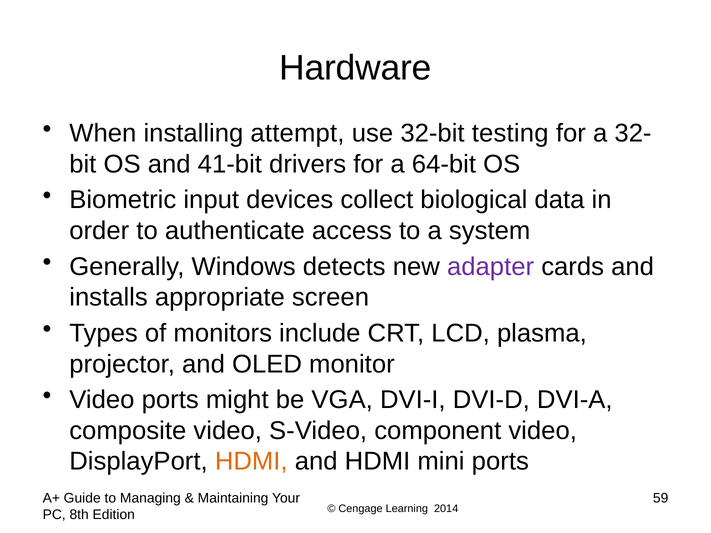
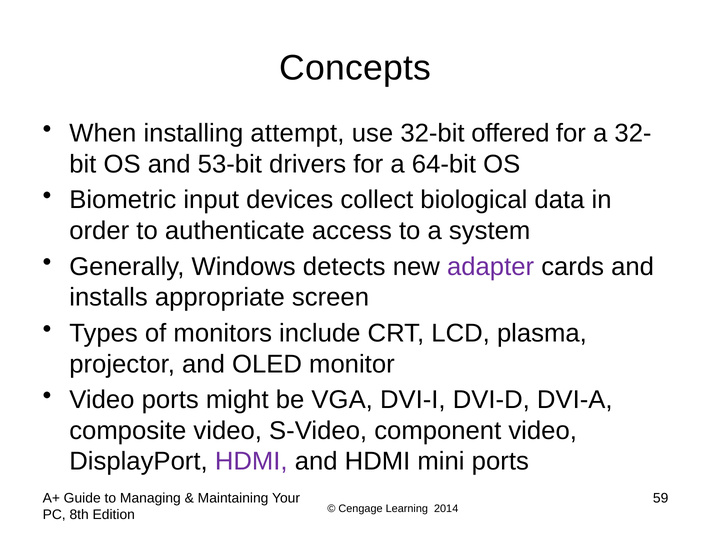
Hardware: Hardware -> Concepts (355, 68)
testing: testing -> offered (510, 133)
41-bit: 41-bit -> 53-bit (230, 164)
HDMI colour: orange -> purple (251, 462)
